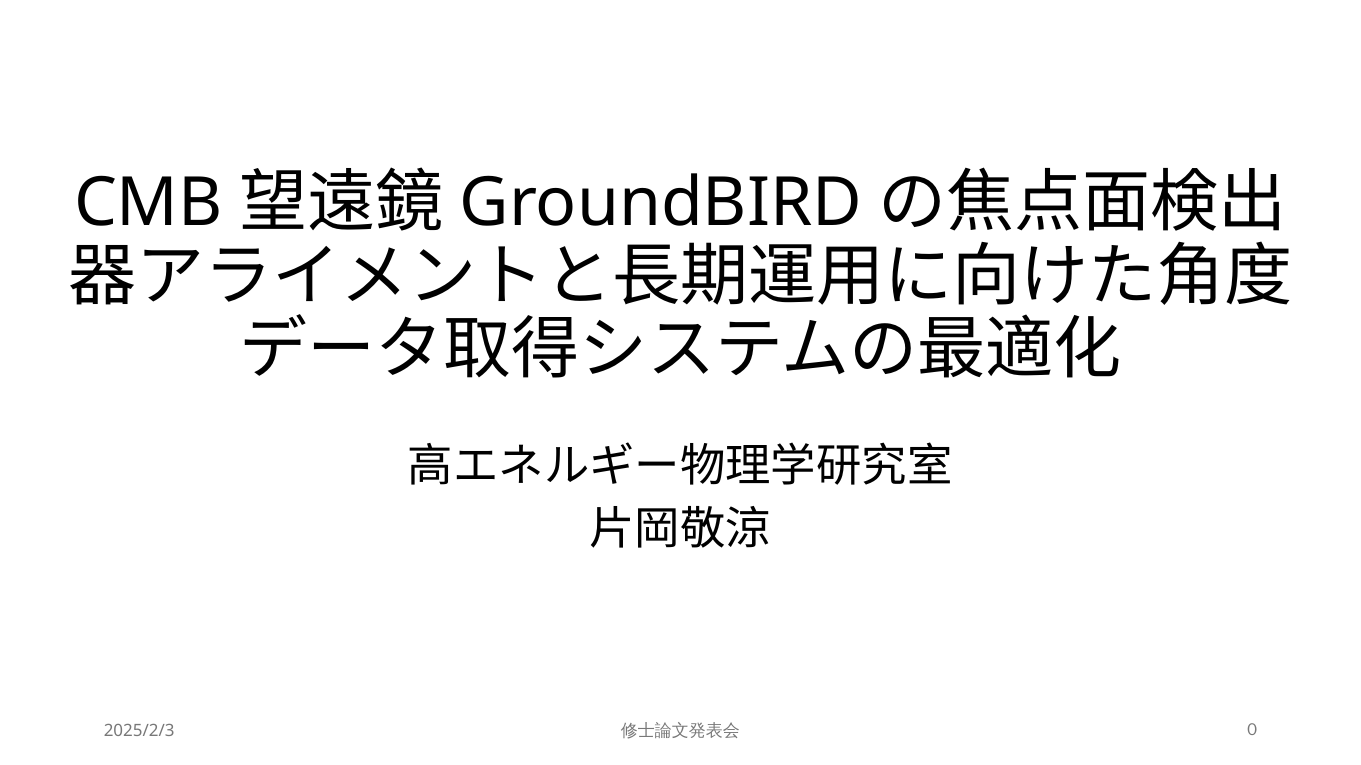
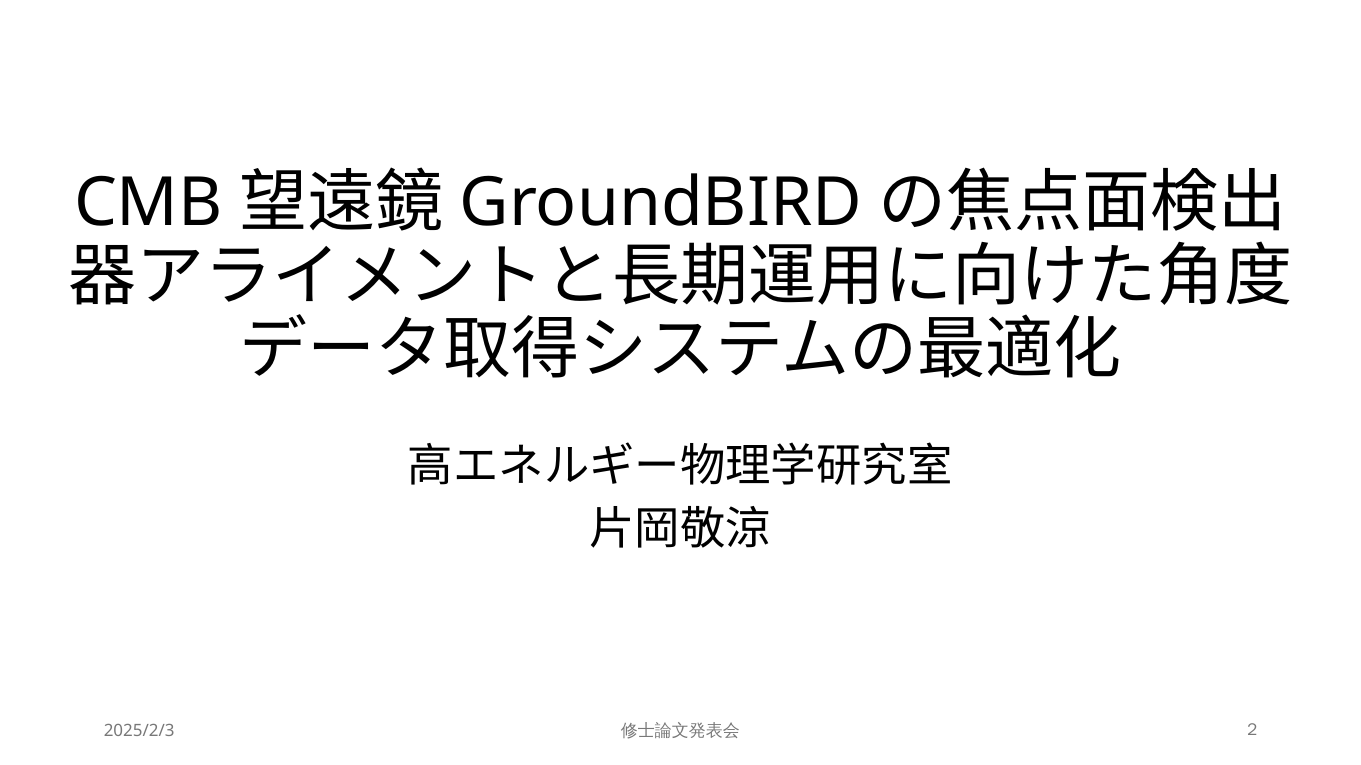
0: 0 -> 2 (1252, 731)
